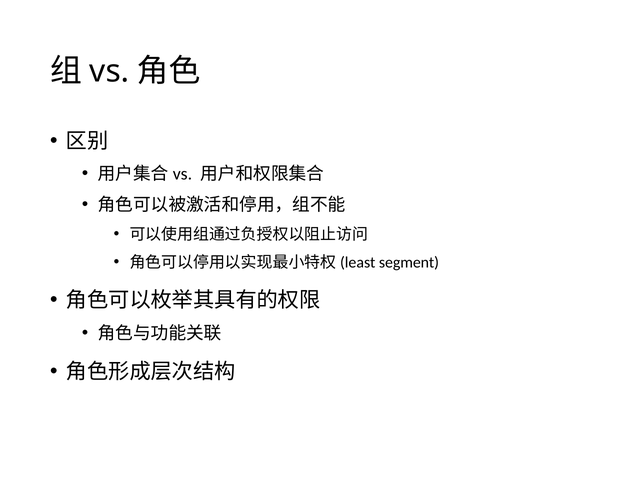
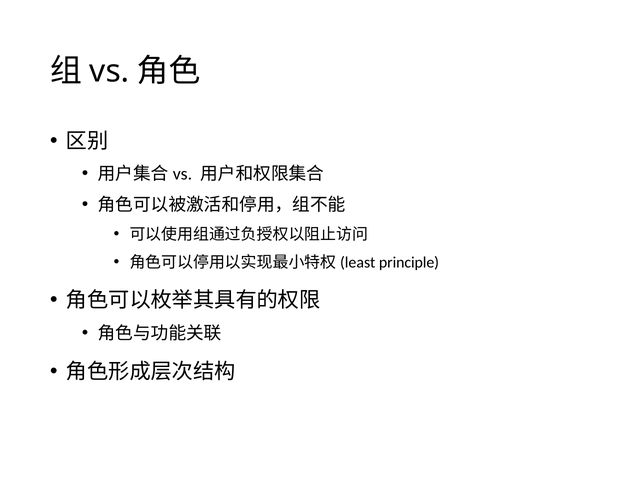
segment: segment -> principle (409, 263)
